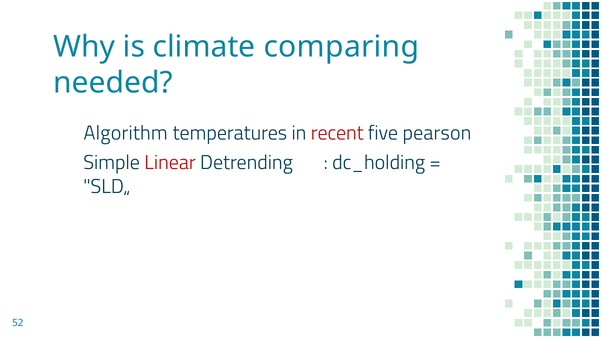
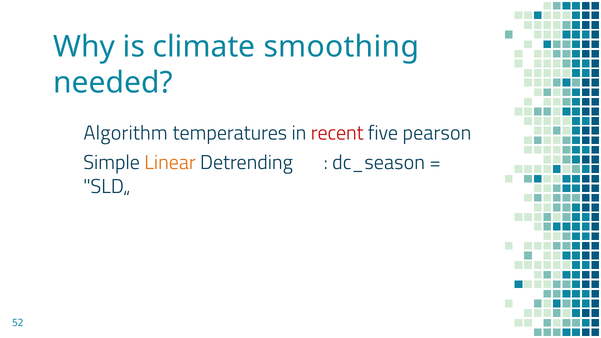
comparing: comparing -> smoothing (341, 47)
Linear colour: red -> orange (170, 162)
dc_holding: dc_holding -> dc_season (379, 162)
